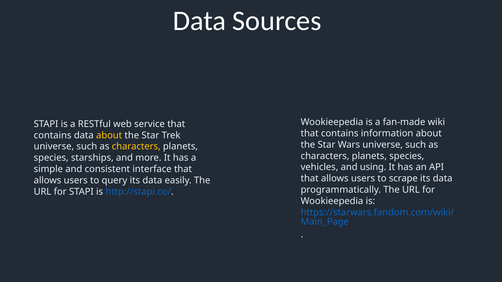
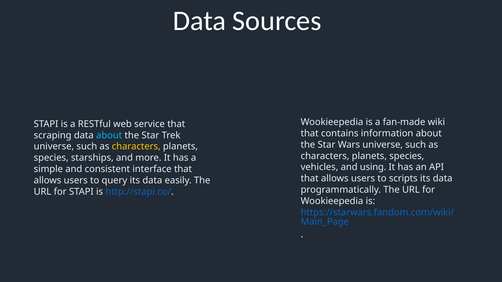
contains: contains -> scraping (53, 135)
about colour: yellow -> light blue (109, 135)
scrape: scrape -> scripts (403, 179)
